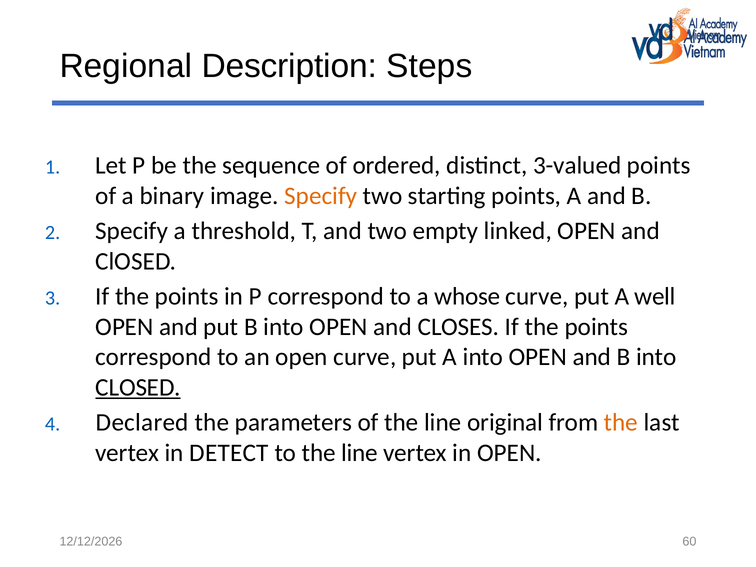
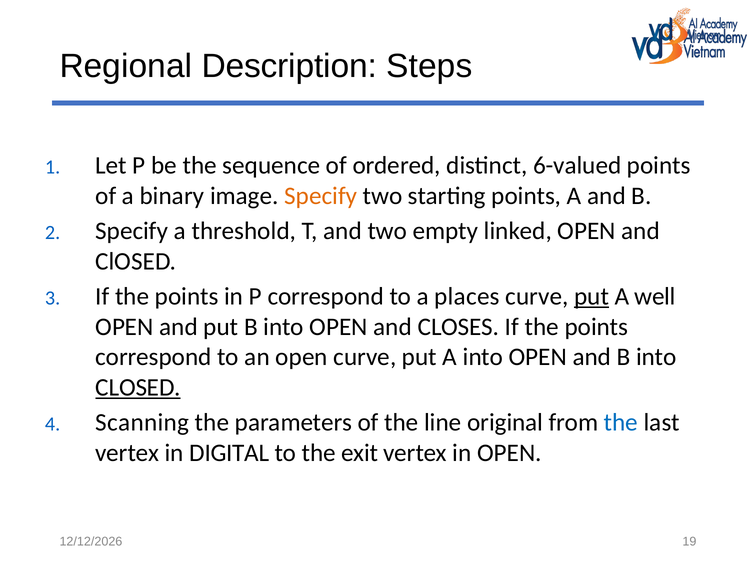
3-valued: 3-valued -> 6-valued (577, 166)
whose: whose -> places (467, 297)
put underline: none -> present (592, 297)
Declared: Declared -> Scanning (142, 423)
the colour: orange -> blue (621, 423)
DETECT: DETECT -> DIGITAL (229, 453)
to the line: line -> exit (360, 453)
60: 60 -> 19 (689, 541)
